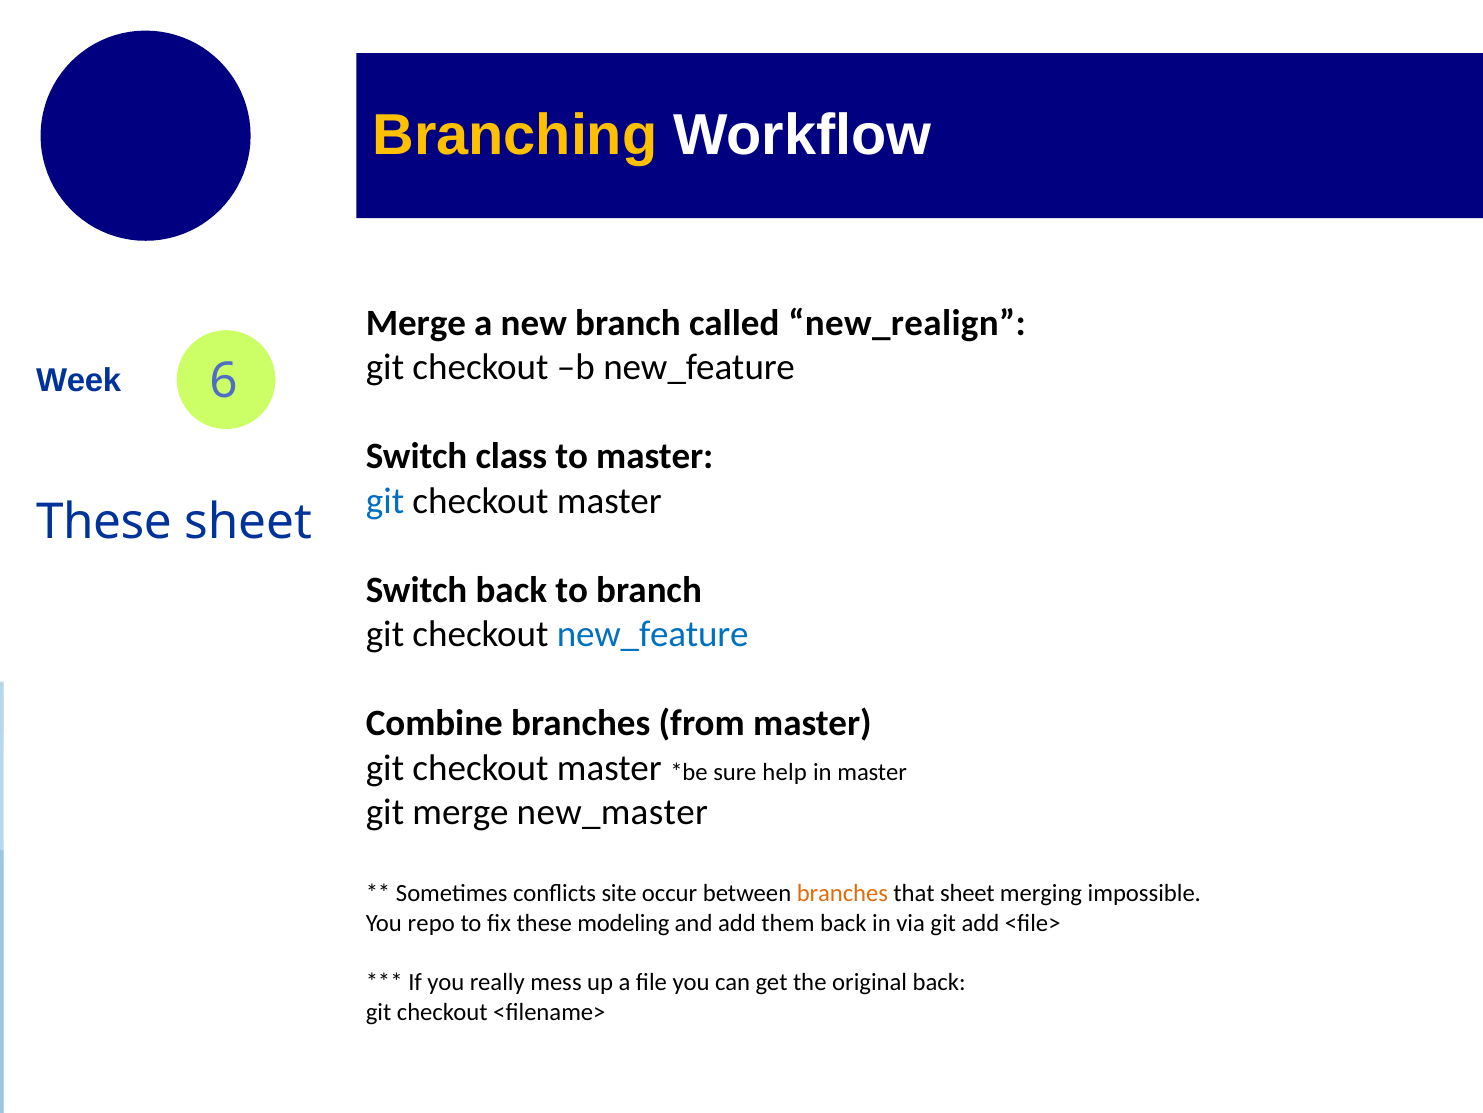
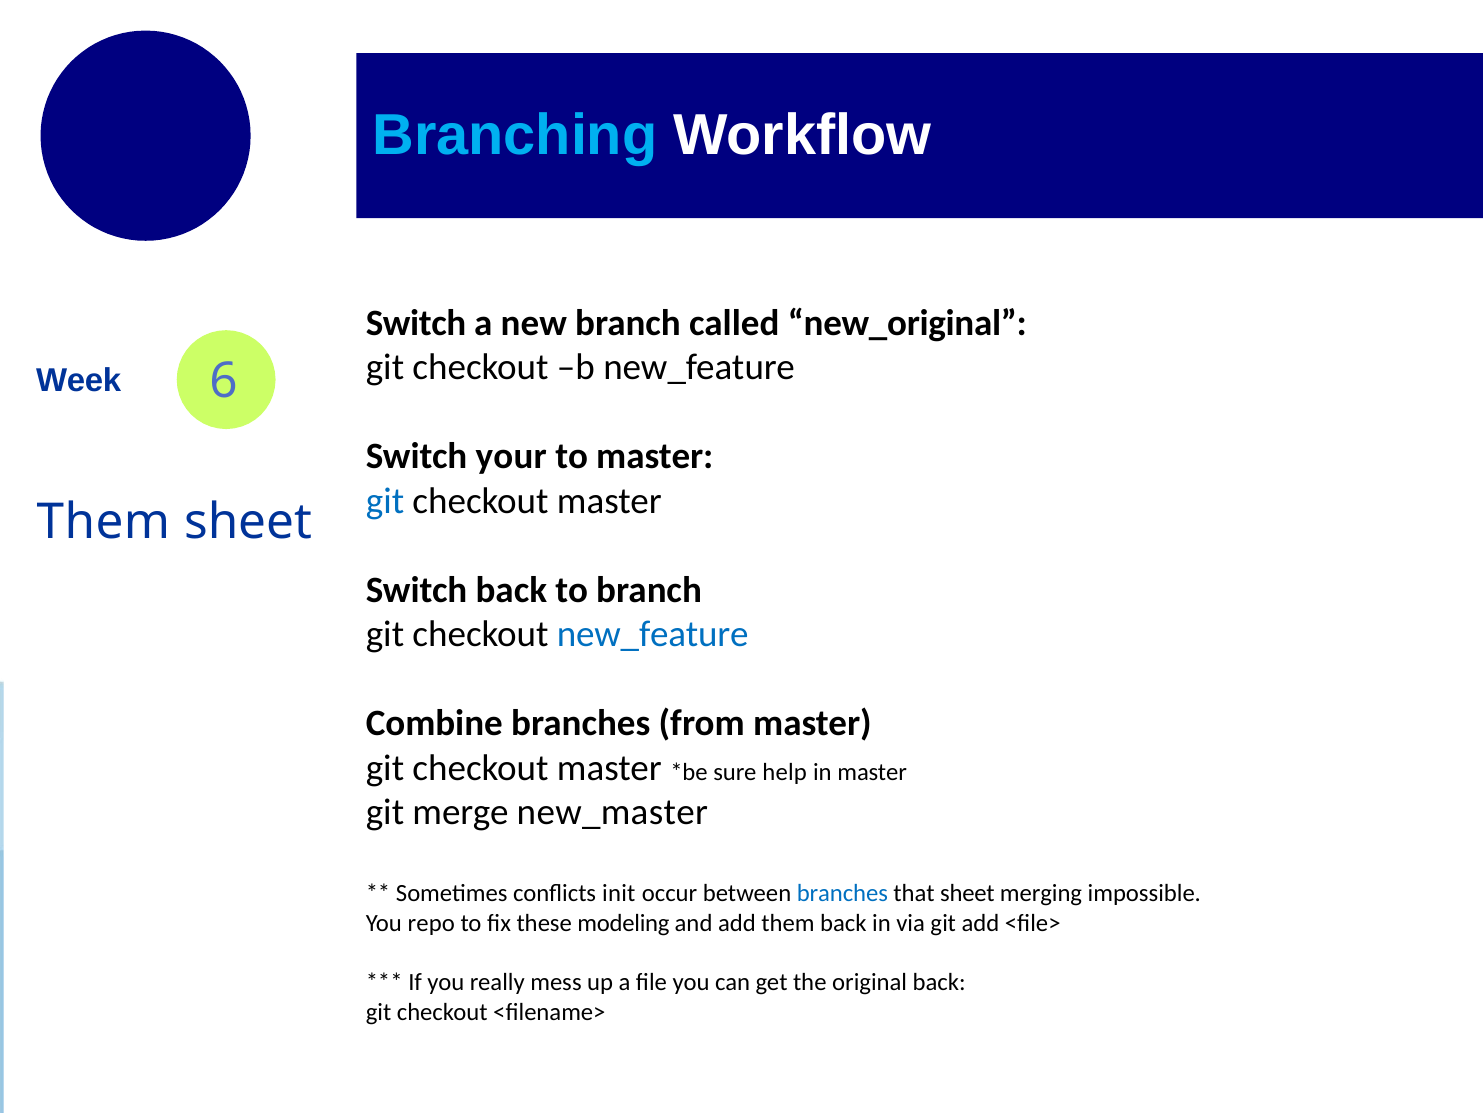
Branching colour: yellow -> light blue (515, 135)
Merge: Merge -> Switch (416, 323)
new_realign: new_realign -> new_original (907, 323)
class: class -> your (511, 456)
These: These -> Them (103, 522)
site: site -> init (619, 893)
branches colour: orange -> blue (842, 893)
